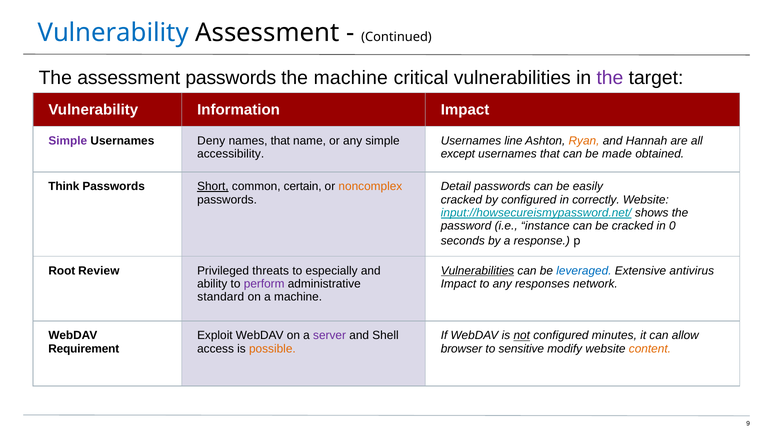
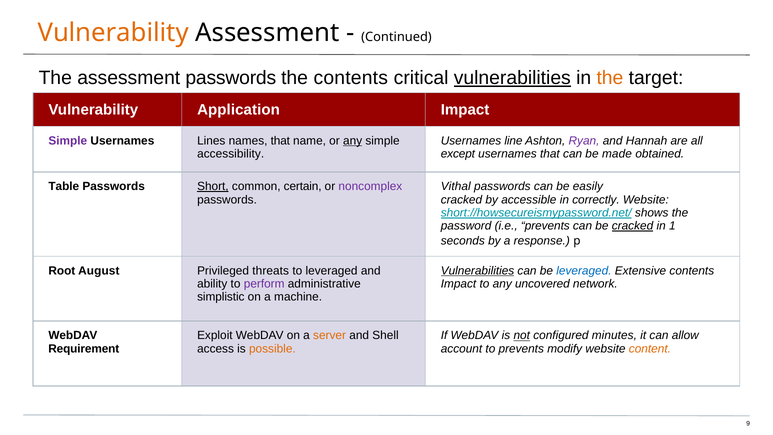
Vulnerability colour: blue -> orange (113, 33)
the machine: machine -> contents (351, 78)
vulnerabilities underline: none -> present (512, 78)
the colour: purple -> orange (610, 78)
Information: Information -> Application (238, 110)
Deny: Deny -> Lines (211, 141)
any underline: none -> present (353, 141)
Ryan colour: orange -> purple (584, 141)
Think: Think -> Table (64, 186)
noncomplex colour: orange -> purple (370, 186)
Detail: Detail -> Vithal (456, 186)
by configured: configured -> accessible (529, 200)
input://howsecureismypassword.net/: input://howsecureismypassword.net/ -> short://howsecureismypassword.net/ (536, 213)
i.e instance: instance -> prevents (545, 226)
cracked underline: none -> present (632, 226)
0: 0 -> 1 (672, 226)
Review: Review -> August (99, 271)
to especially: especially -> leveraged (332, 271)
Extensive antivirus: antivirus -> contents (692, 271)
responses: responses -> uncovered (542, 284)
standard: standard -> simplistic (221, 297)
server colour: purple -> orange (330, 335)
browser: browser -> account (461, 349)
to sensitive: sensitive -> prevents (521, 349)
